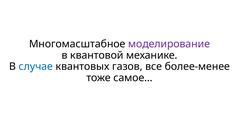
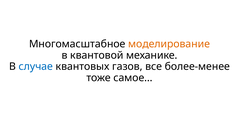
моделирование colour: purple -> orange (169, 44)
